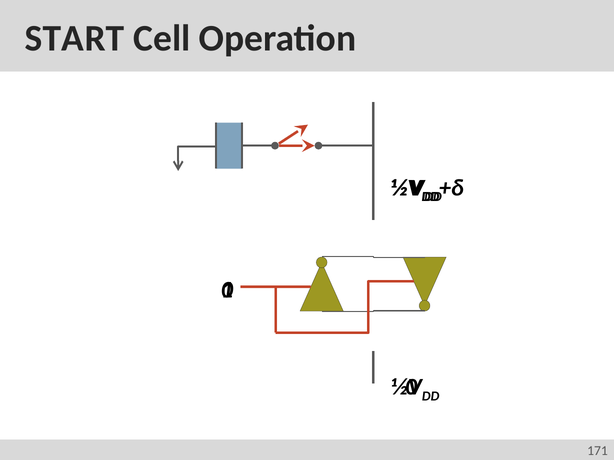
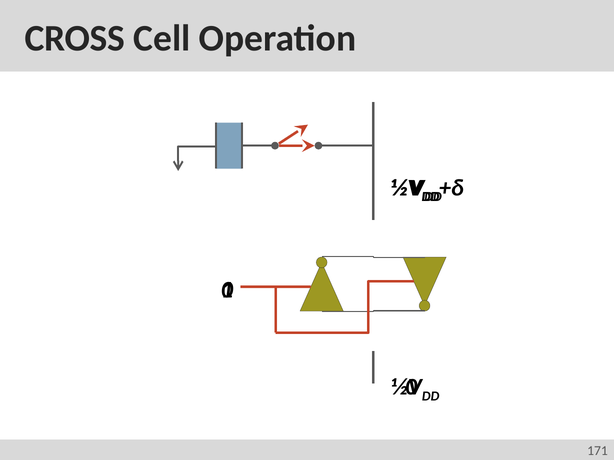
START: START -> CROSS (75, 38)
